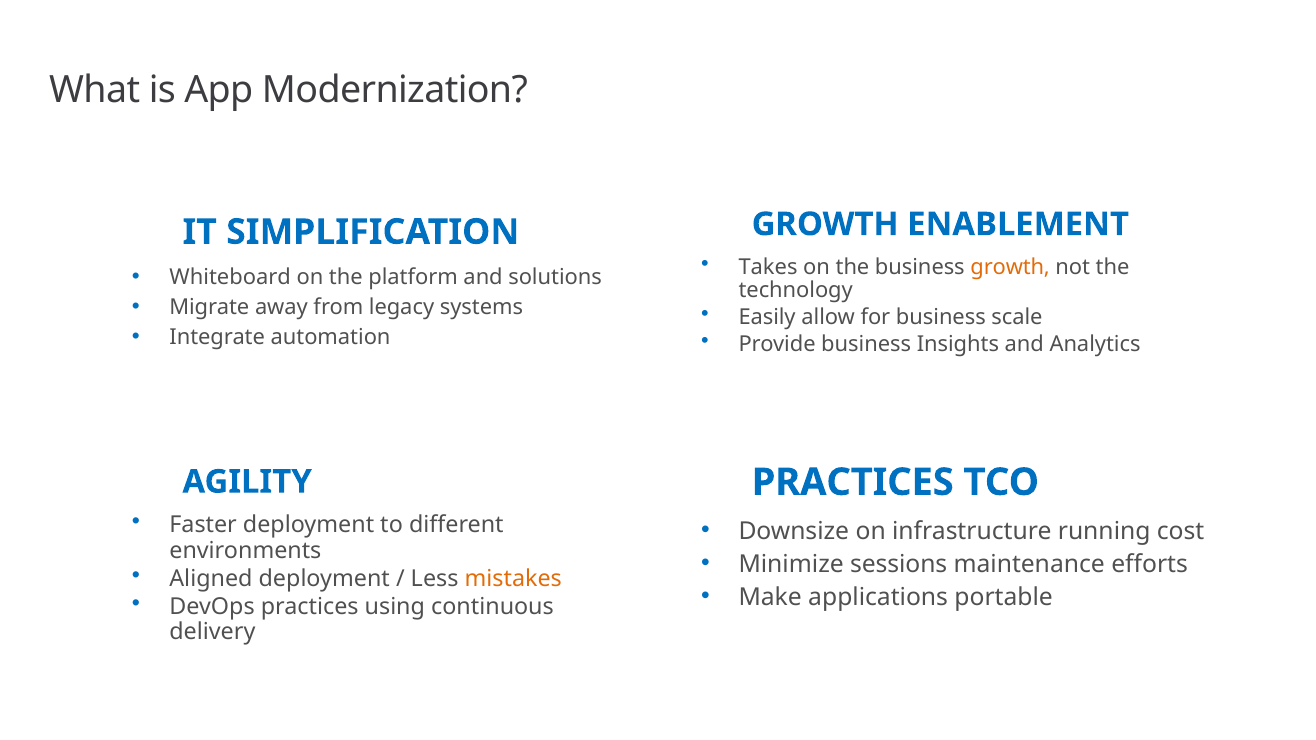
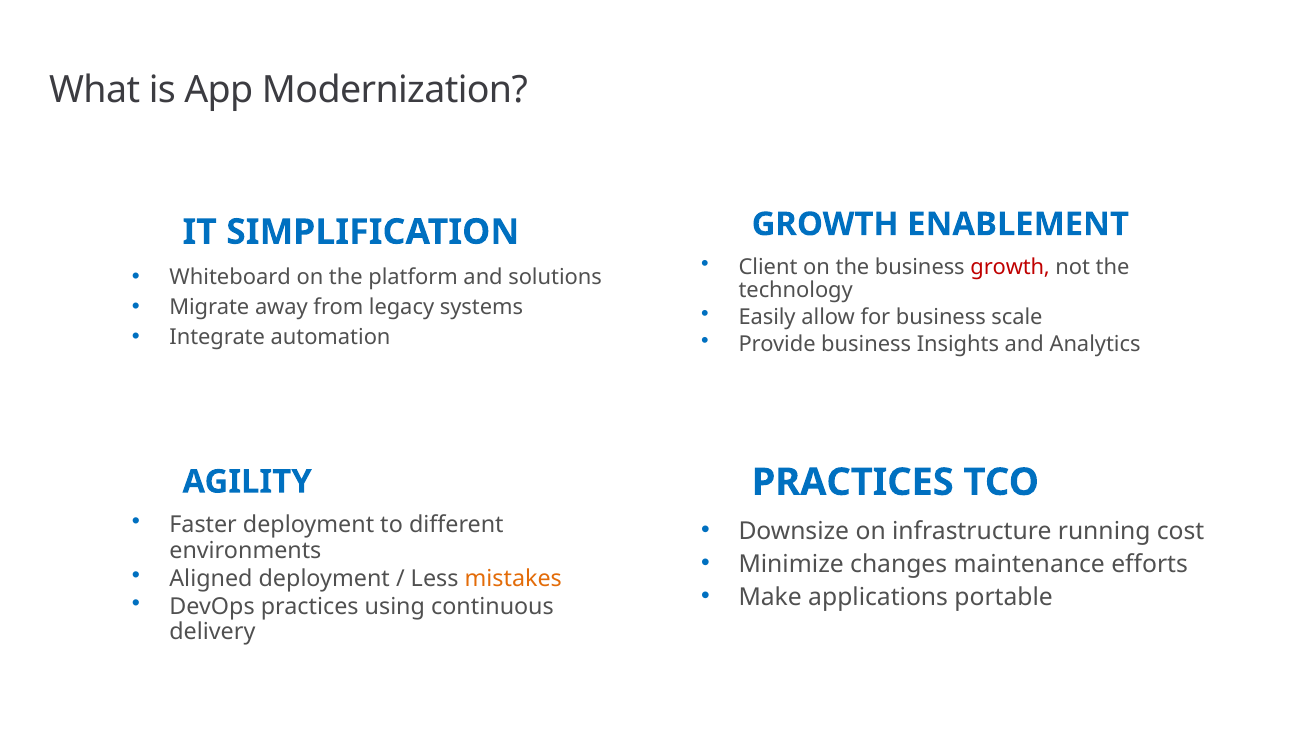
Takes: Takes -> Client (768, 267)
growth colour: orange -> red (1010, 267)
sessions: sessions -> changes (899, 564)
